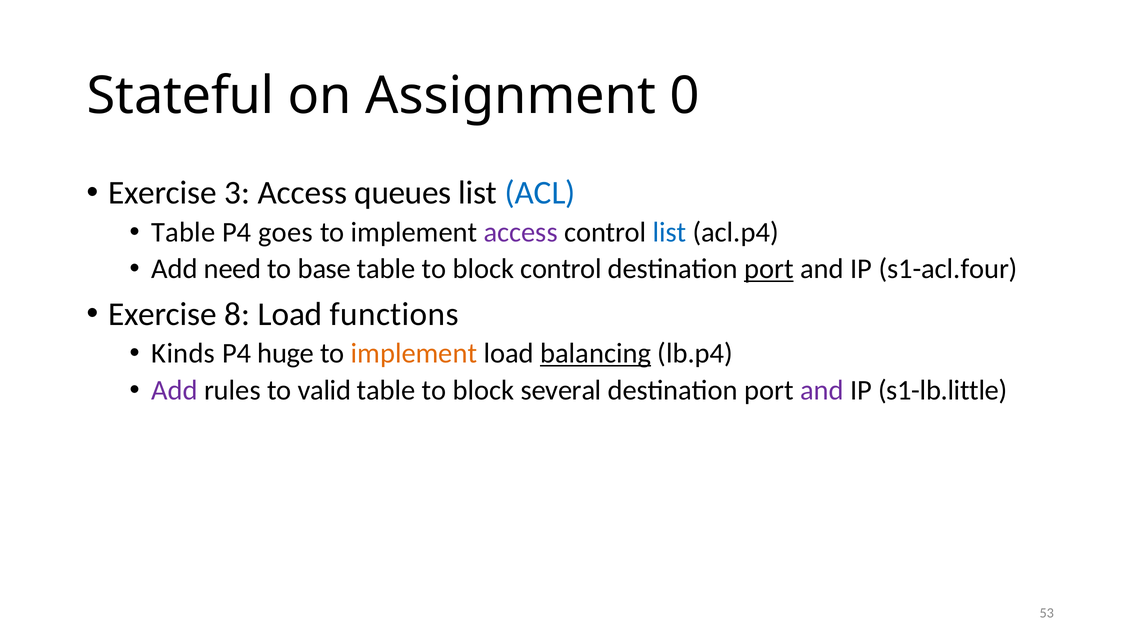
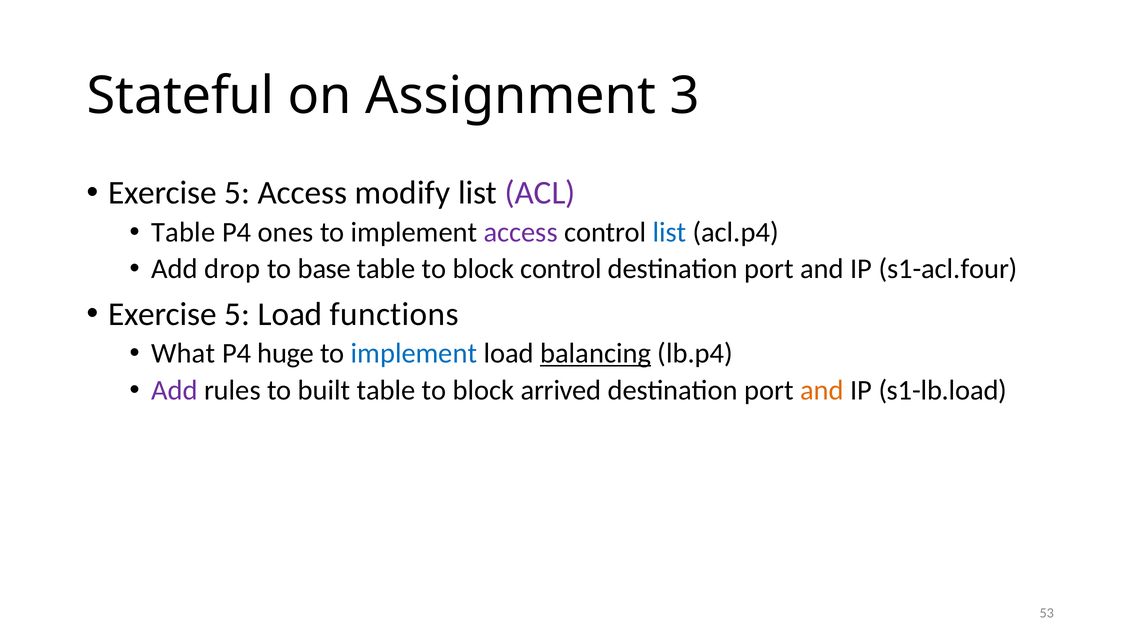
0: 0 -> 3 (685, 96)
3: 3 -> 5 (237, 193)
queues: queues -> modify (403, 193)
ACL colour: blue -> purple (540, 193)
goes: goes -> ones (286, 232)
need: need -> drop (232, 269)
port underline: present -> none (769, 269)
8: 8 -> 5 (237, 314)
Kinds: Kinds -> What (183, 353)
implement colour: orange -> blue (414, 353)
valid: valid -> built (324, 390)
several: several -> arrived (561, 390)
and colour: purple -> orange (822, 390)
s1-lb.little: s1-lb.little -> s1-lb.load (943, 390)
